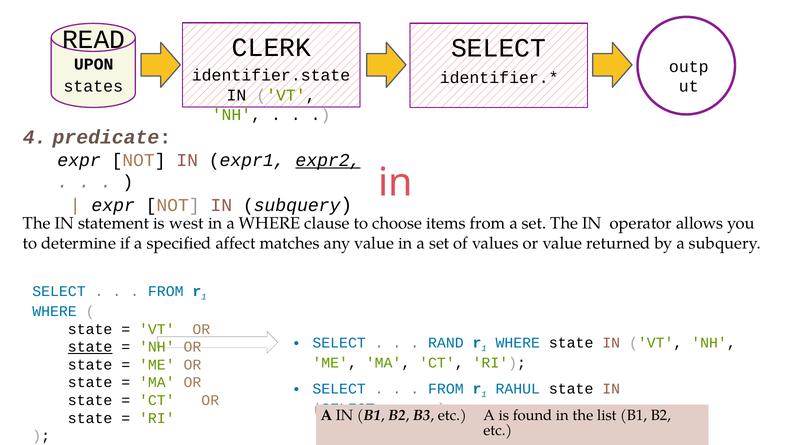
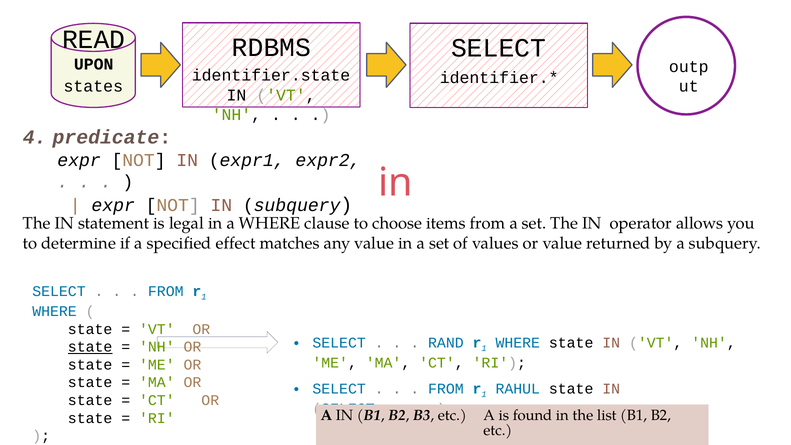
CLERK: CLERK -> RDBMS (272, 48)
expr2 underline: present -> none (328, 160)
west: west -> legal (187, 223)
affect: affect -> effect (236, 243)
